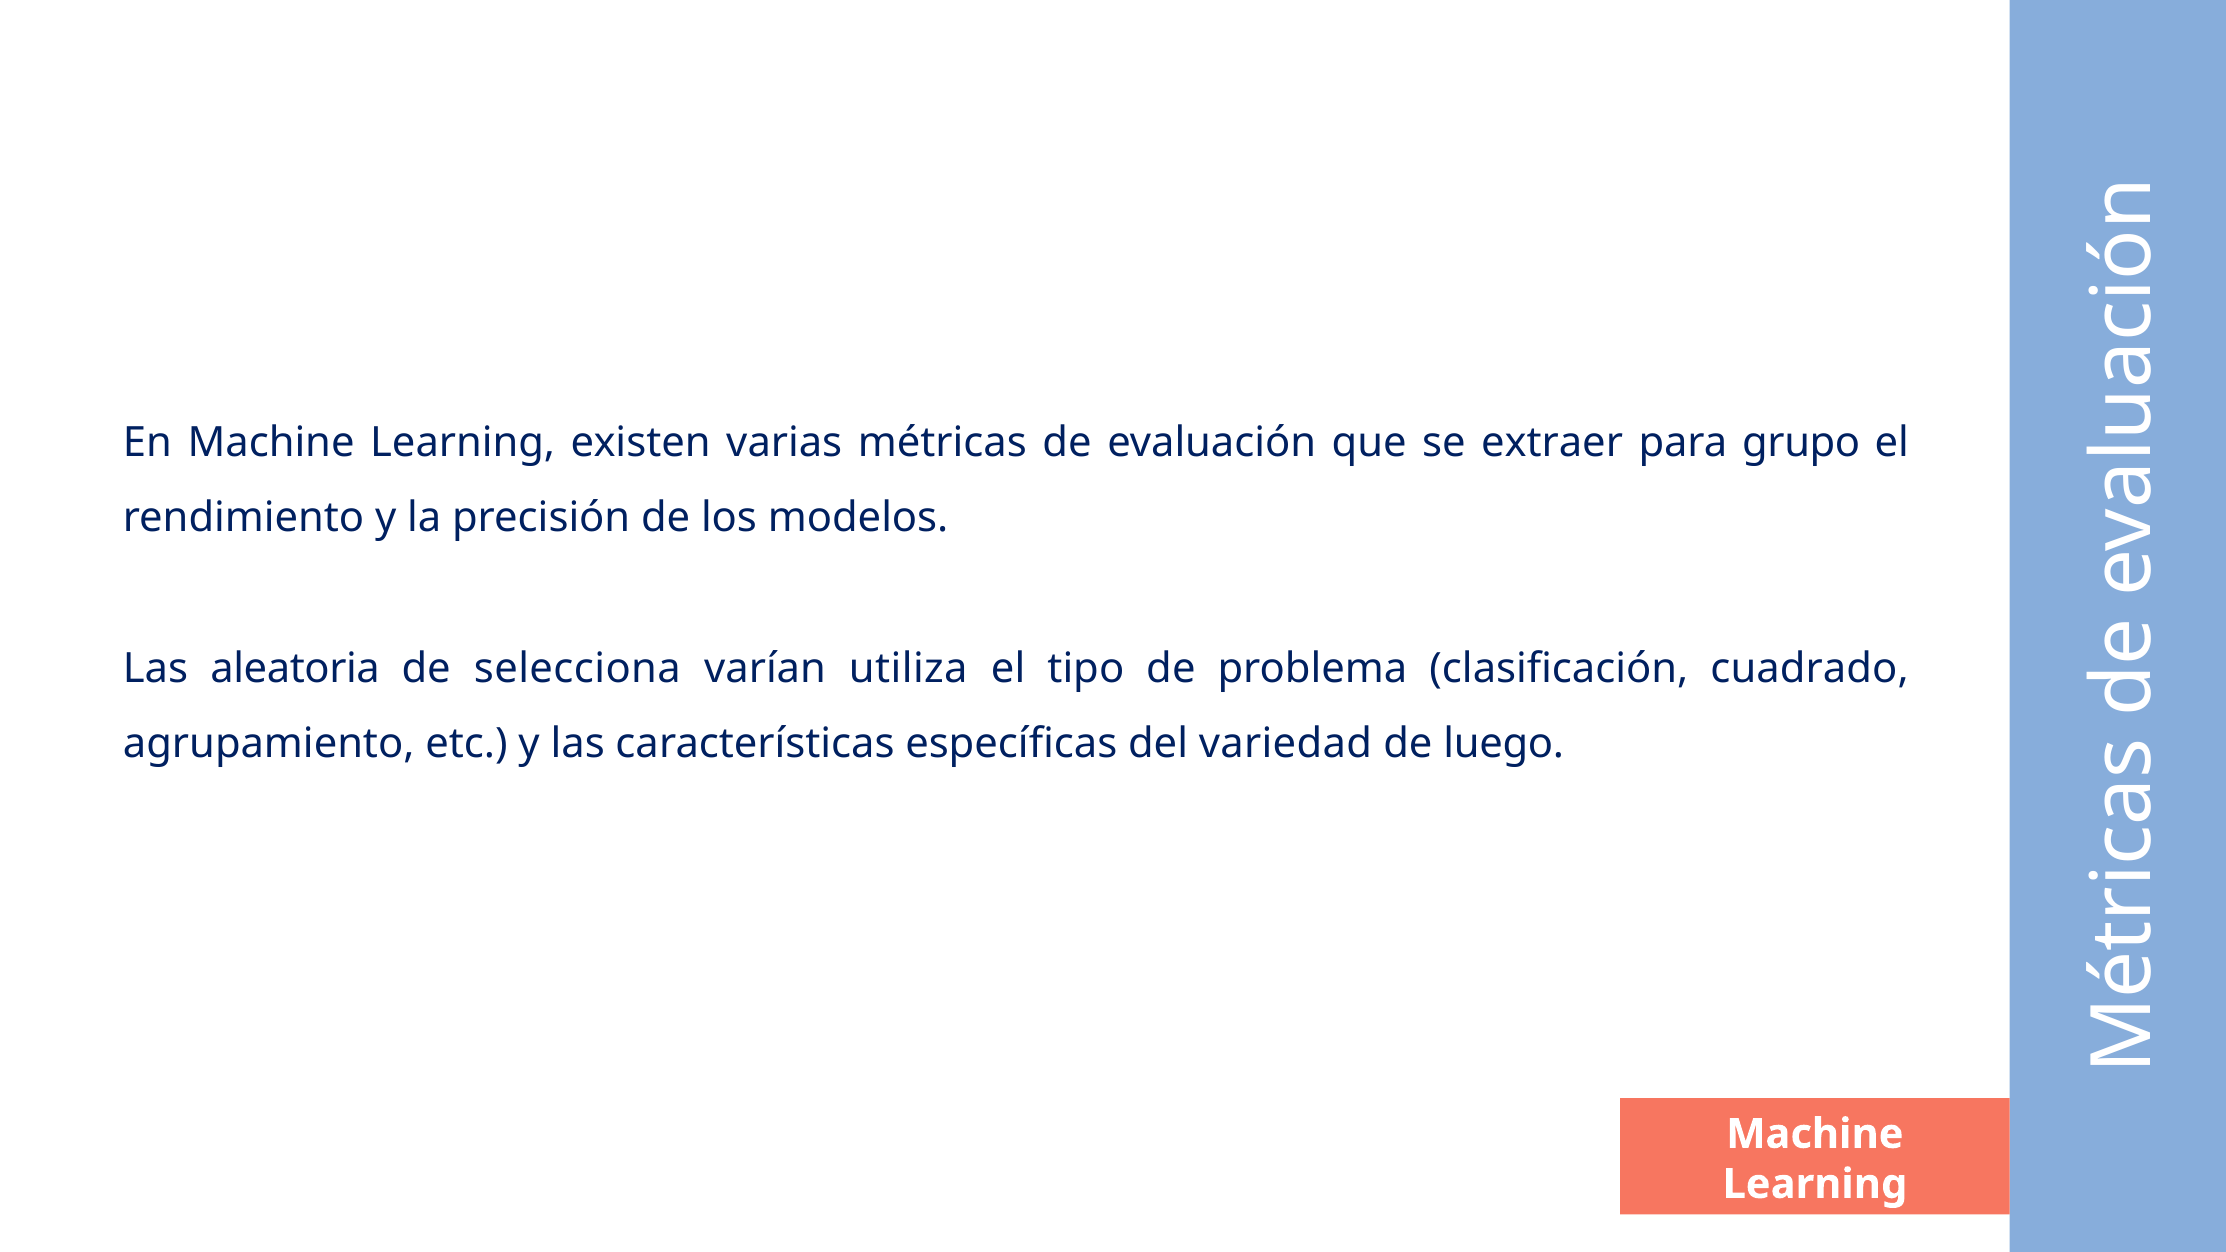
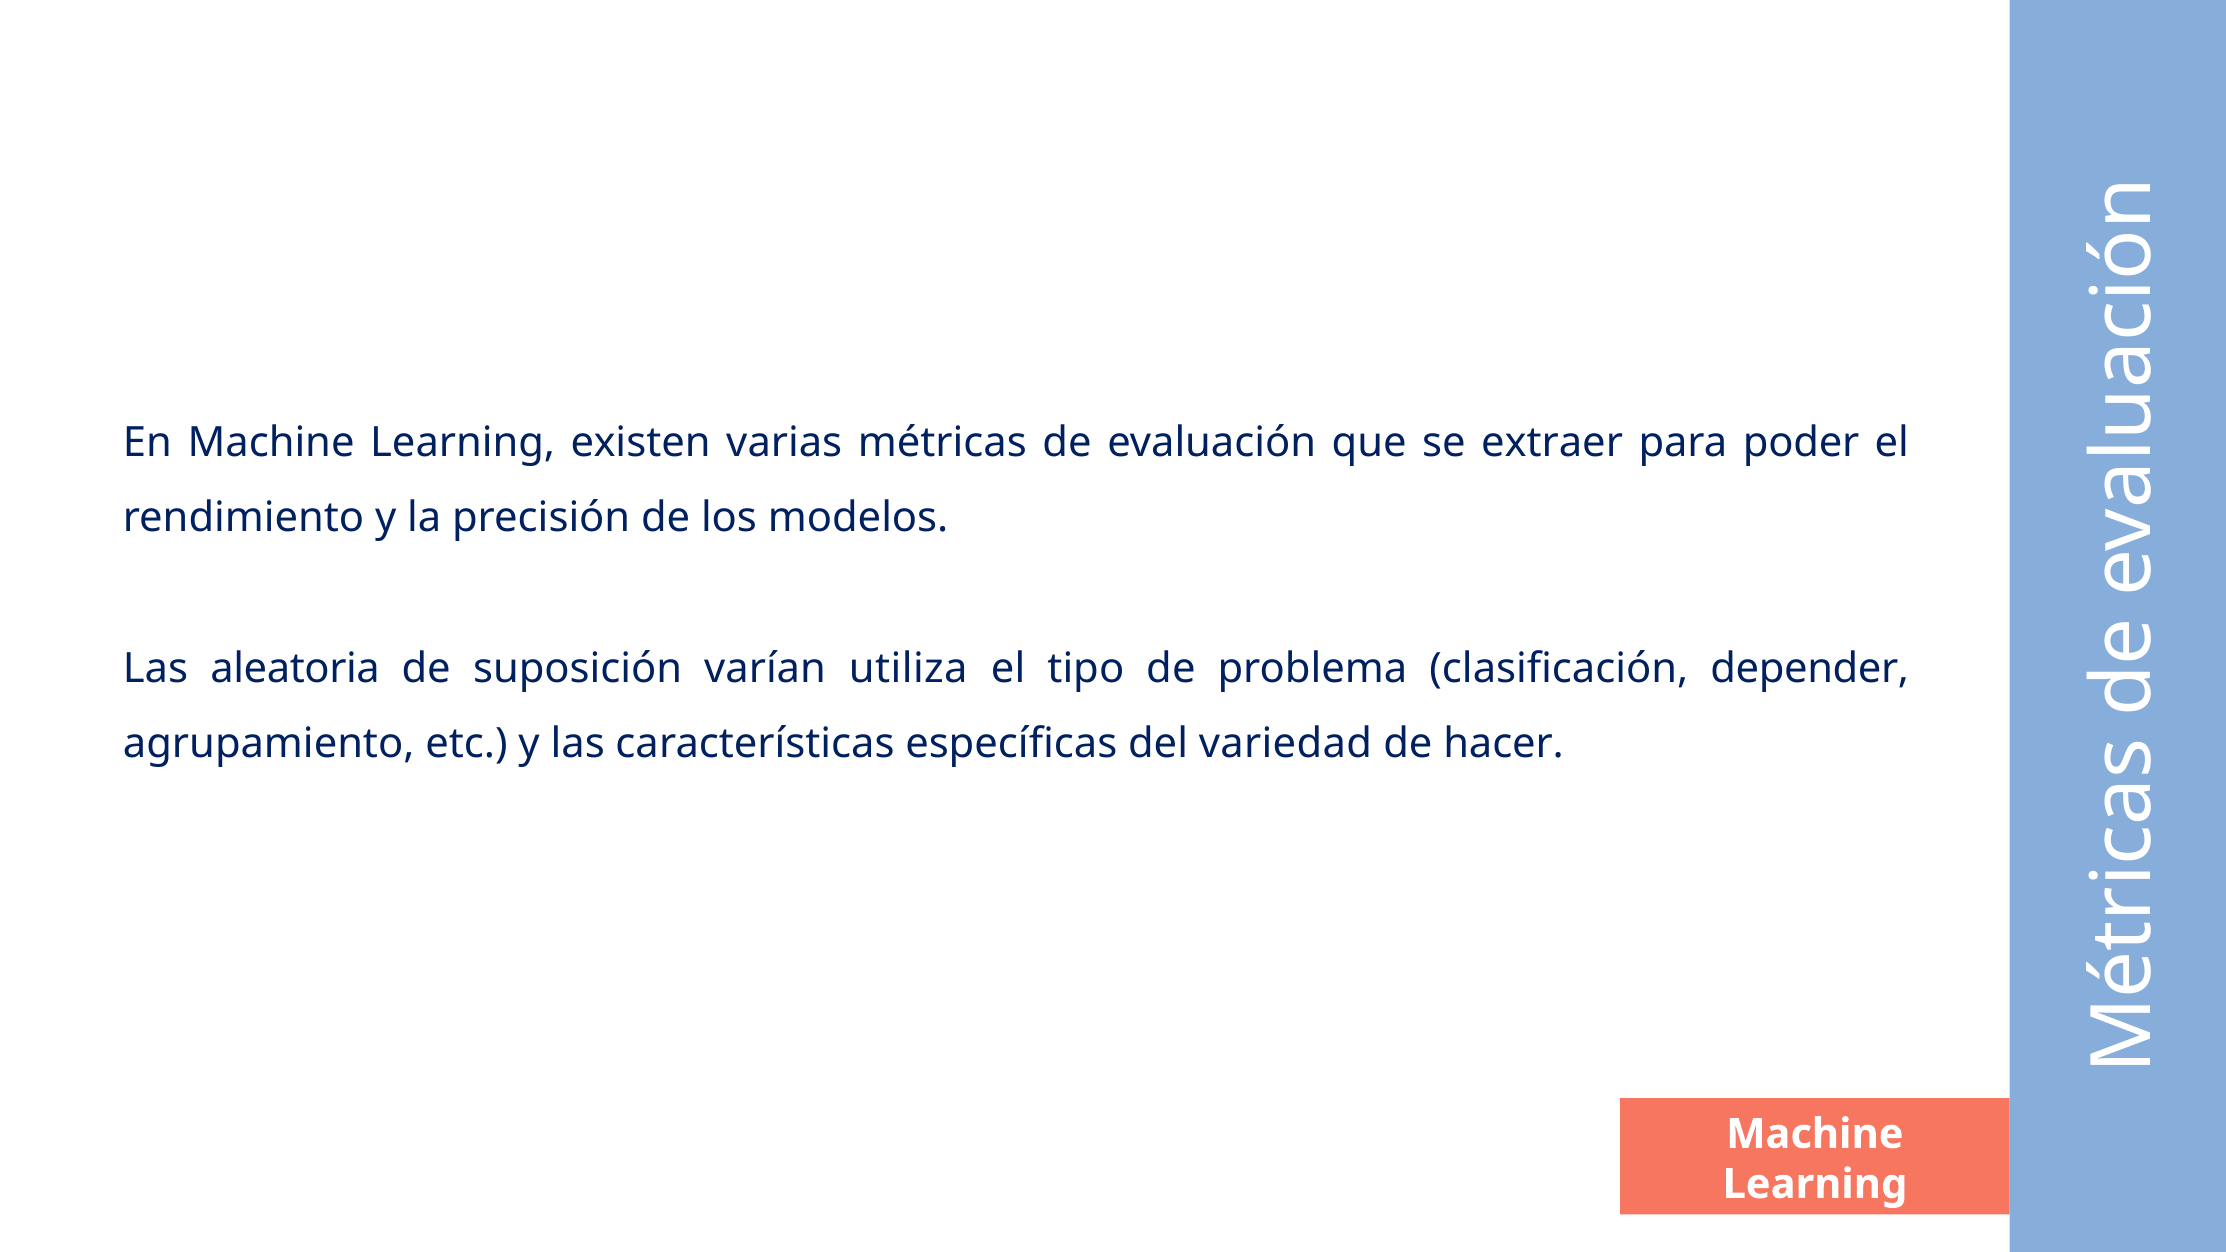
grupo: grupo -> poder (1801, 443)
selecciona: selecciona -> suposición (578, 668)
cuadrado: cuadrado -> depender (1810, 668)
luego: luego -> hacer (1504, 744)
